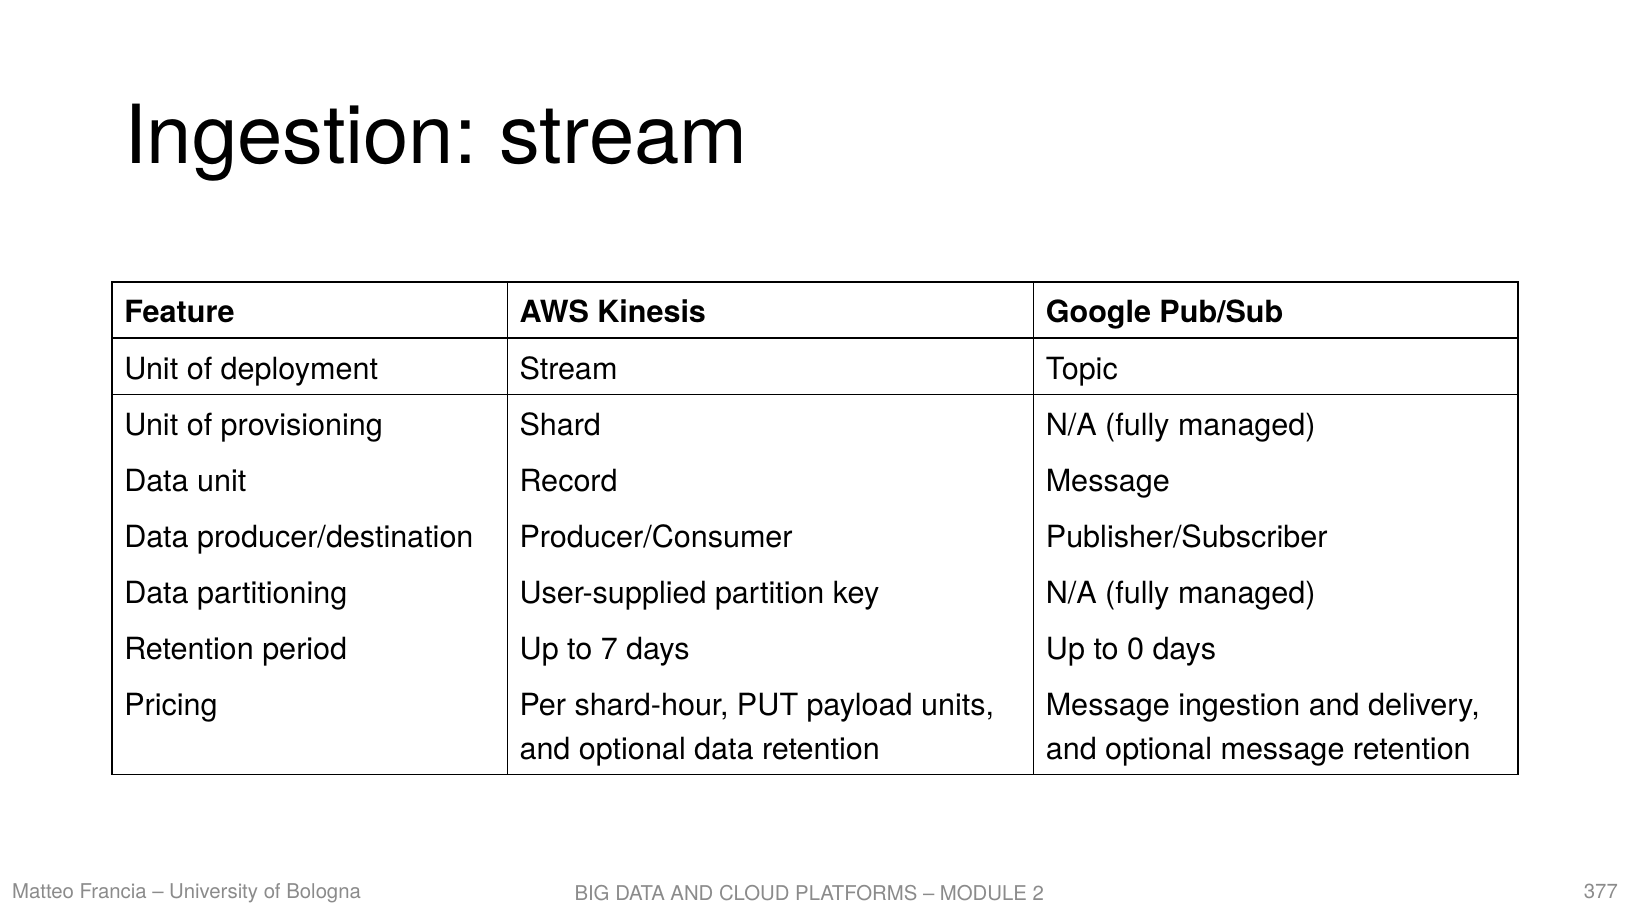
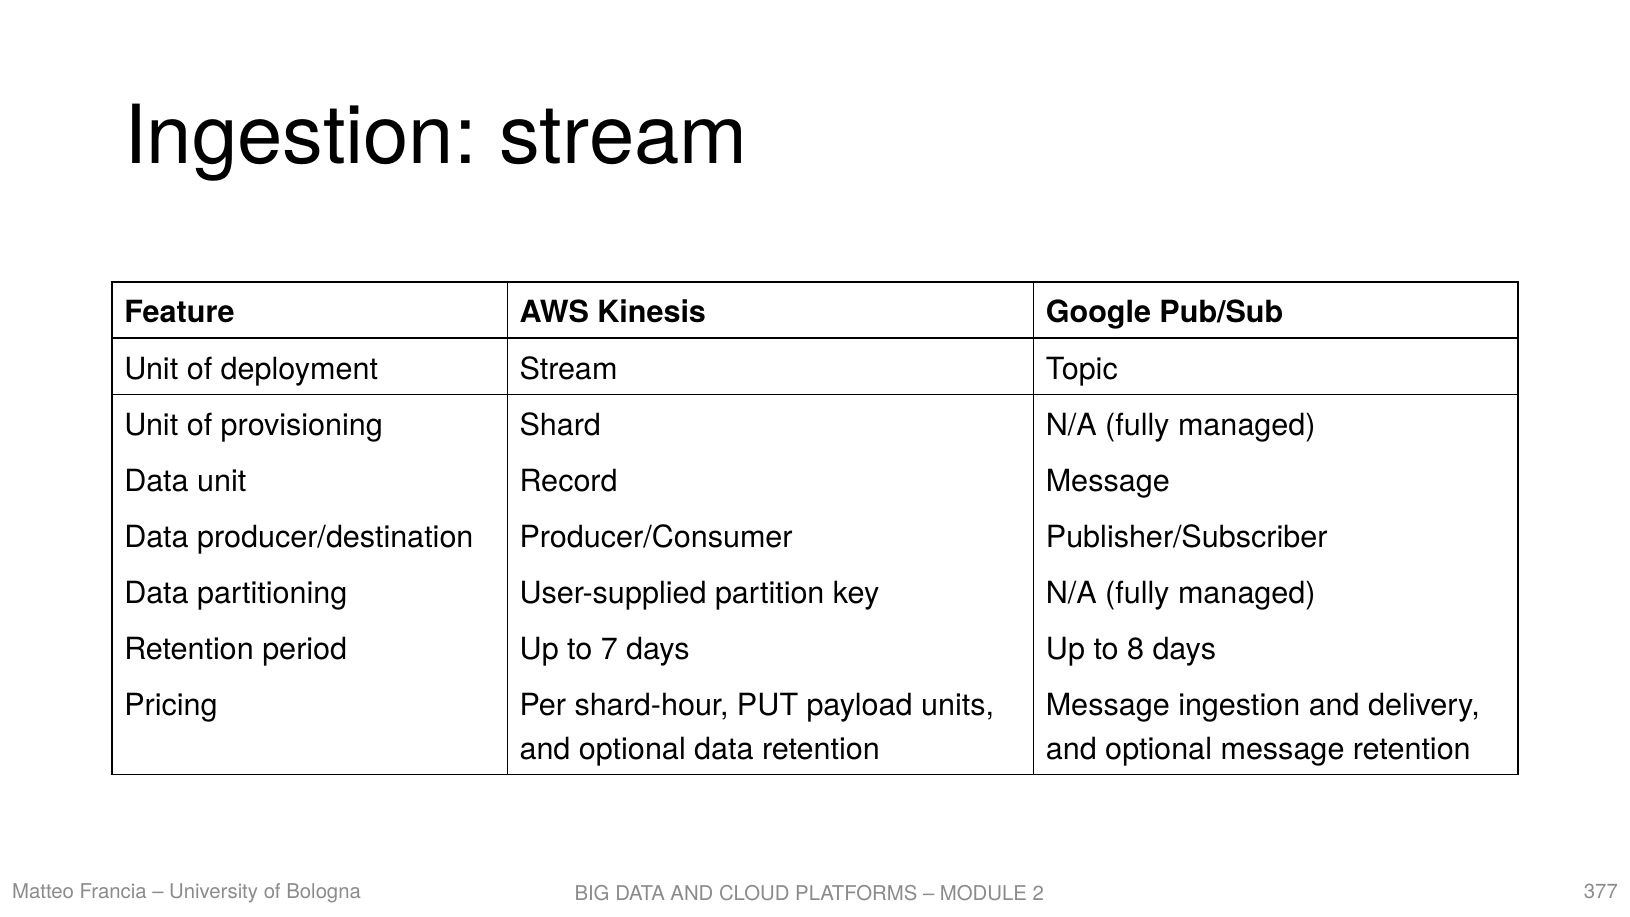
0: 0 -> 8 (1136, 650)
